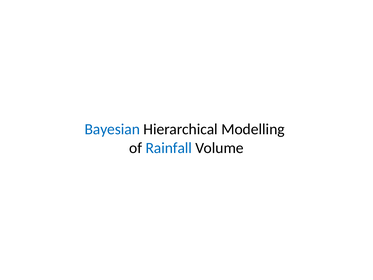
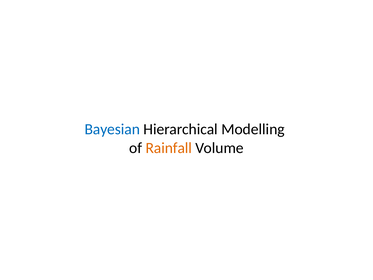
Rainfall colour: blue -> orange (169, 148)
